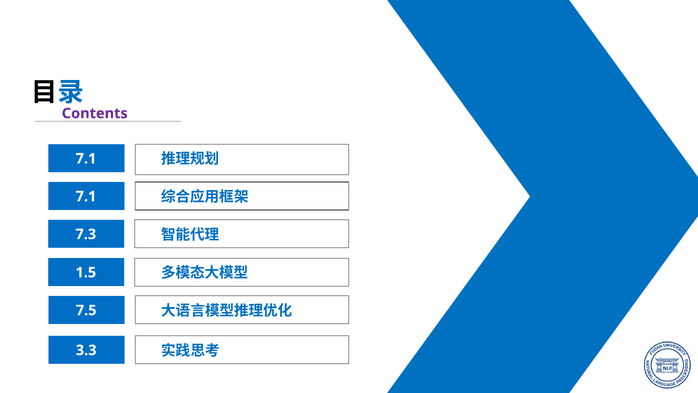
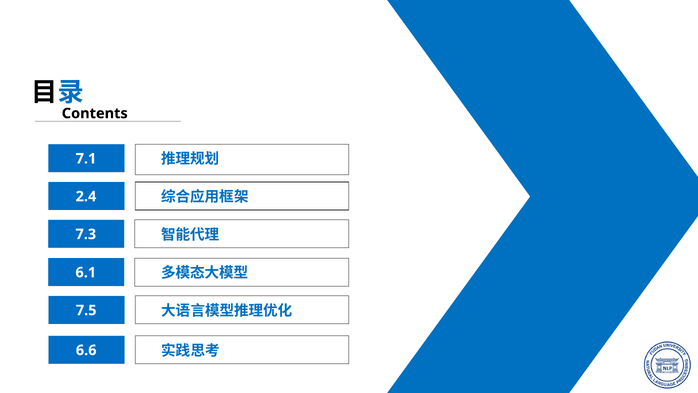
Contents colour: purple -> black (95, 113)
7.1: 7.1 -> 2.4 (86, 196)
1.5: 1.5 -> 6.1 (86, 272)
3.3: 3.3 -> 6.6 (86, 350)
